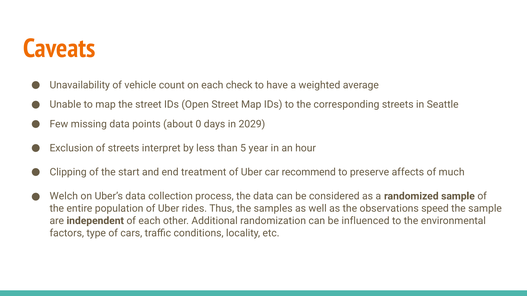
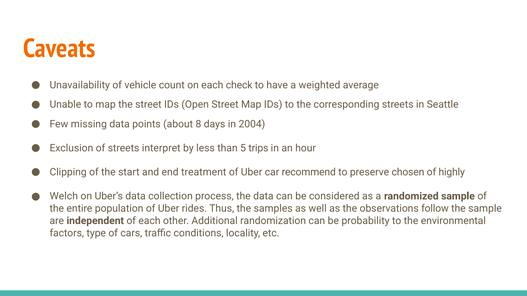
0: 0 -> 8 (198, 124)
2029: 2029 -> 2004 (252, 124)
year: year -> trips (258, 148)
affects: affects -> chosen (408, 172)
much: much -> highly (452, 172)
speed: speed -> follow (435, 209)
influenced: influenced -> probability (366, 221)
